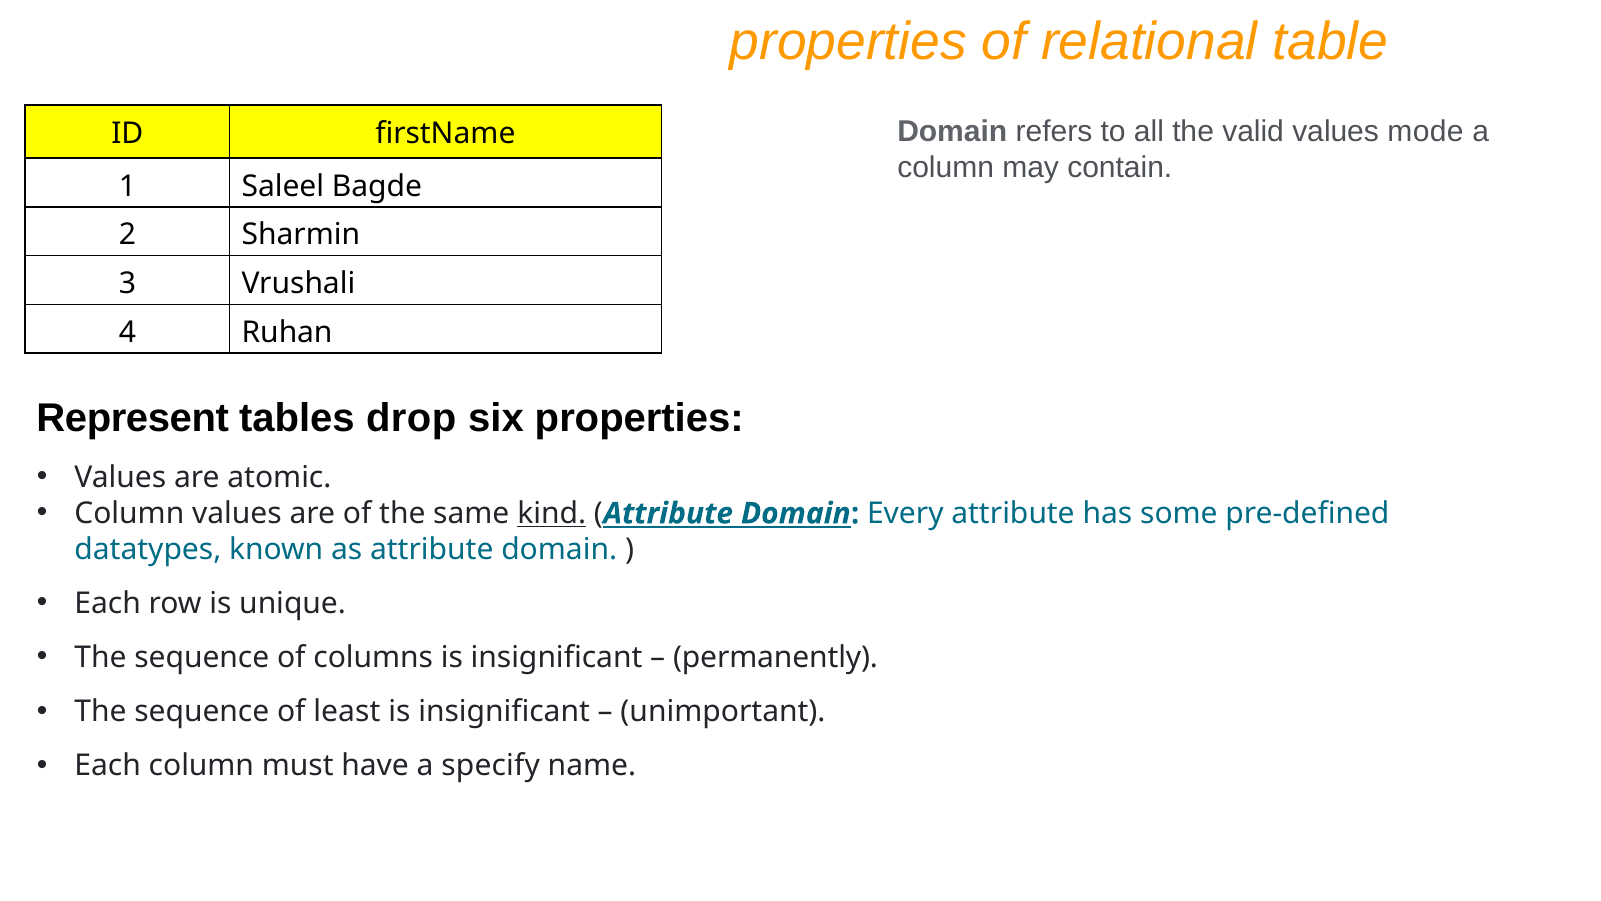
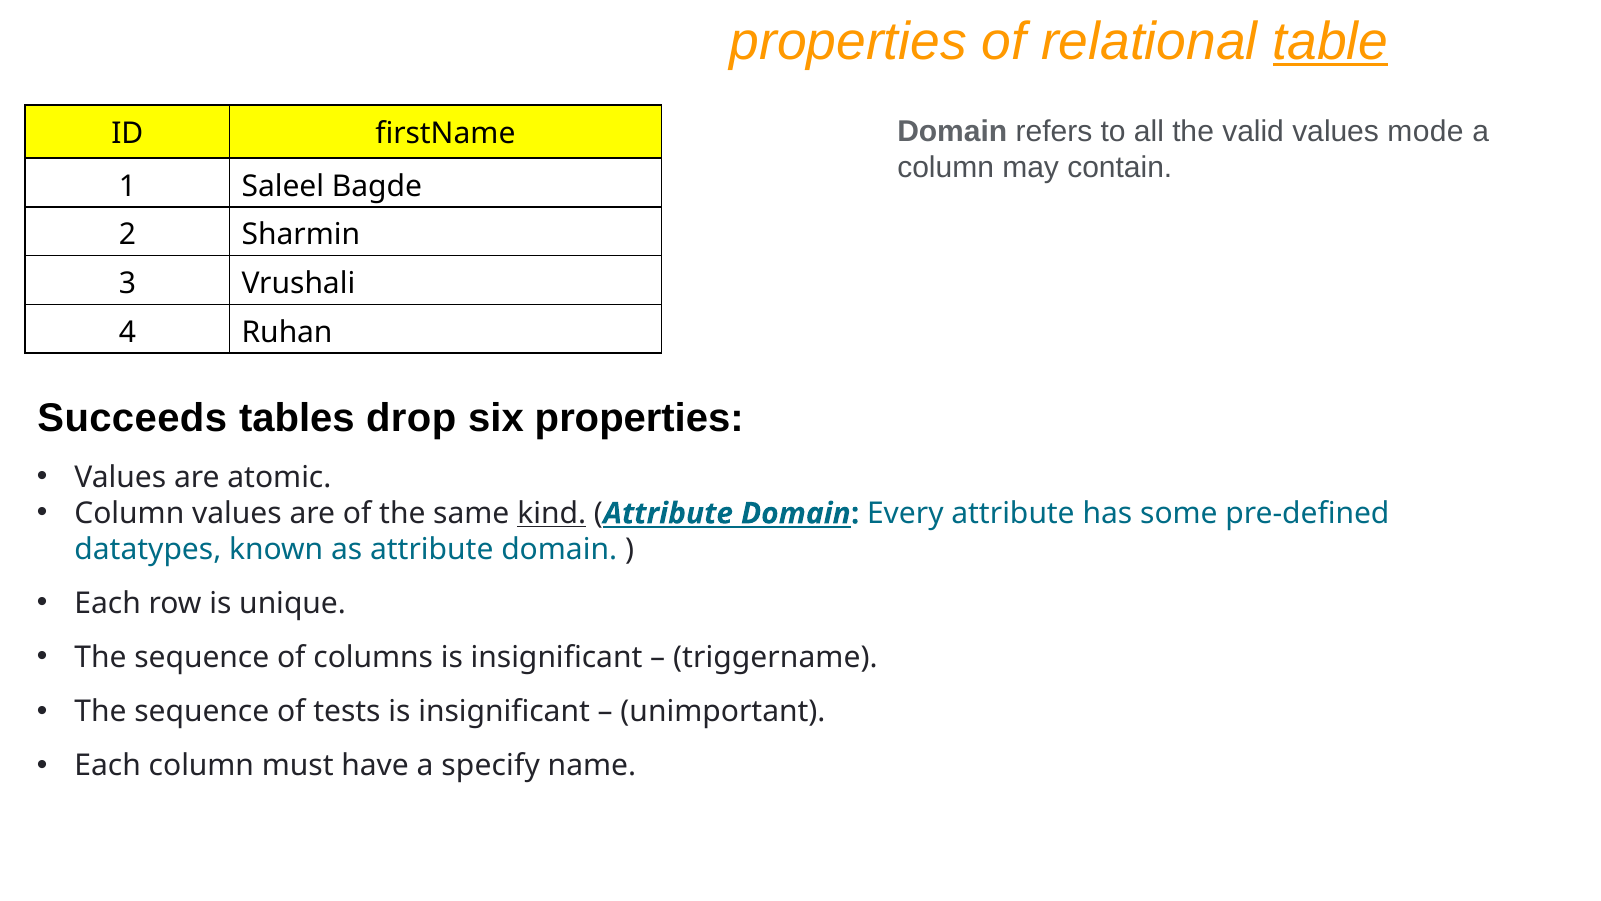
table underline: none -> present (1331, 42)
Represent: Represent -> Succeeds (132, 418)
permanently: permanently -> triggername (775, 657)
least: least -> tests (347, 711)
